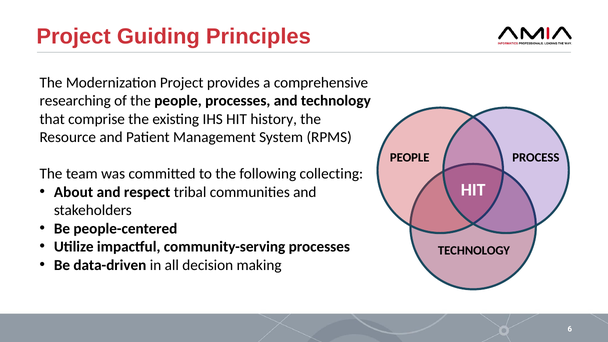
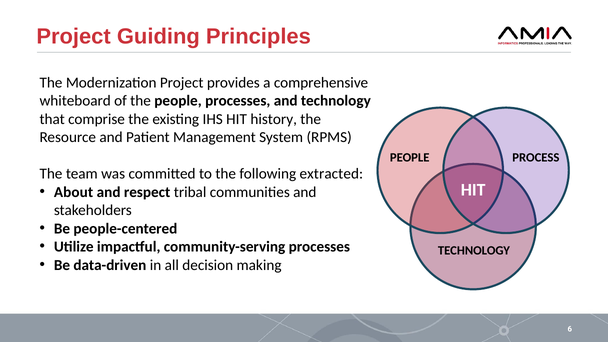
researching: researching -> whiteboard (75, 101)
collecting: collecting -> extracted (331, 174)
